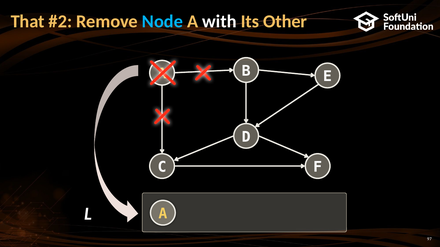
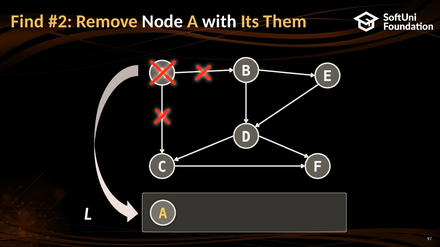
That: That -> Find (28, 21)
Node colour: light blue -> white (162, 21)
Other: Other -> Them (285, 21)
